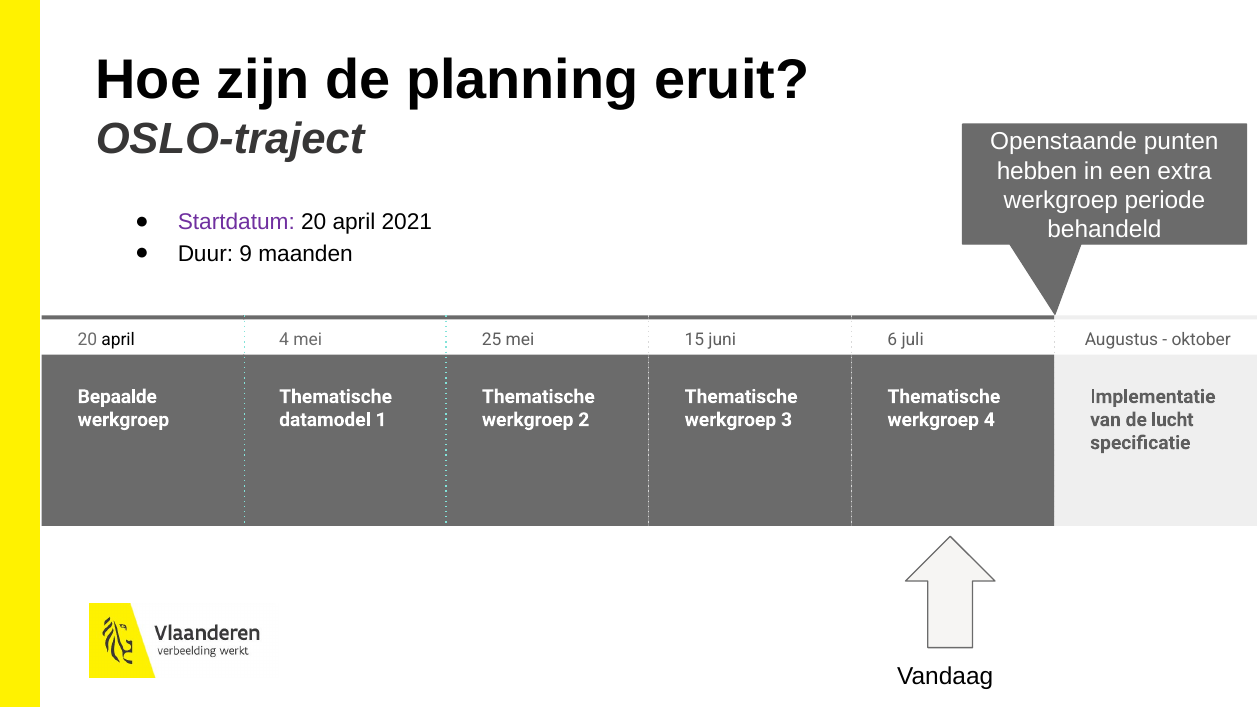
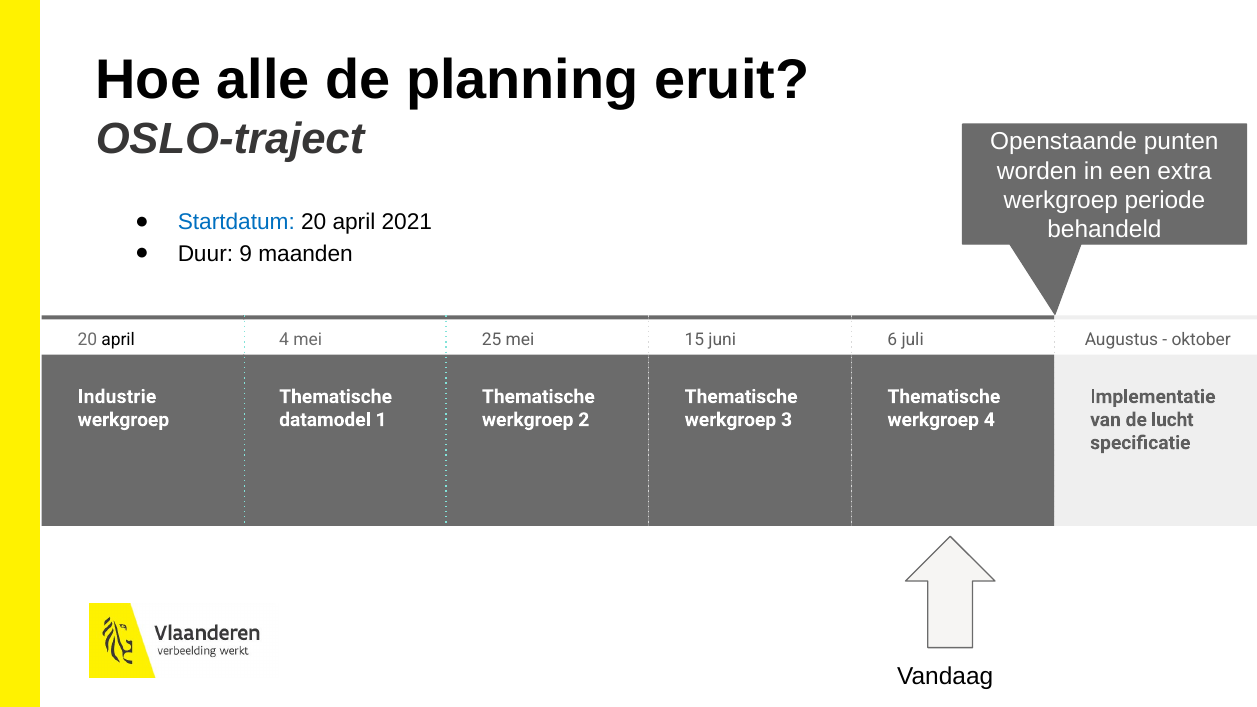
zijn: zijn -> alle (263, 80)
hebben: hebben -> worden (1037, 171)
Startdatum colour: purple -> blue (236, 222)
Bepaalde: Bepaalde -> Industrie (117, 397)
